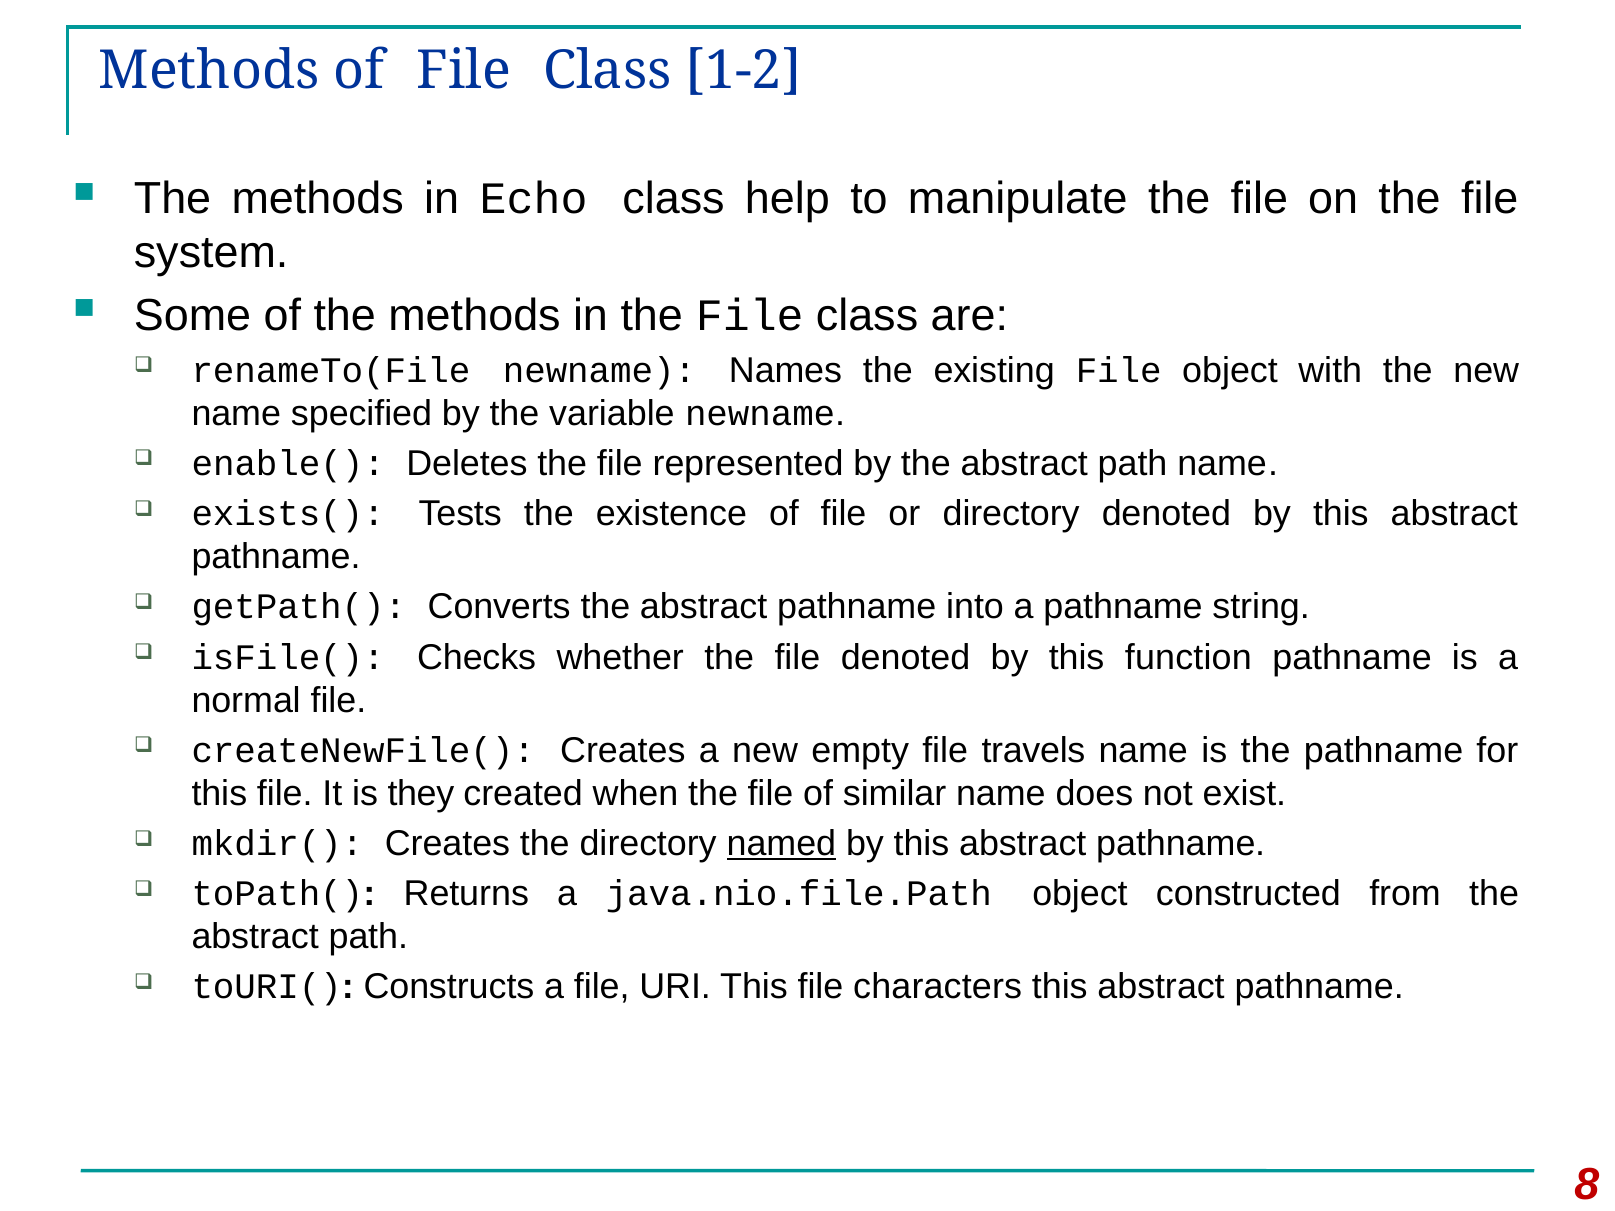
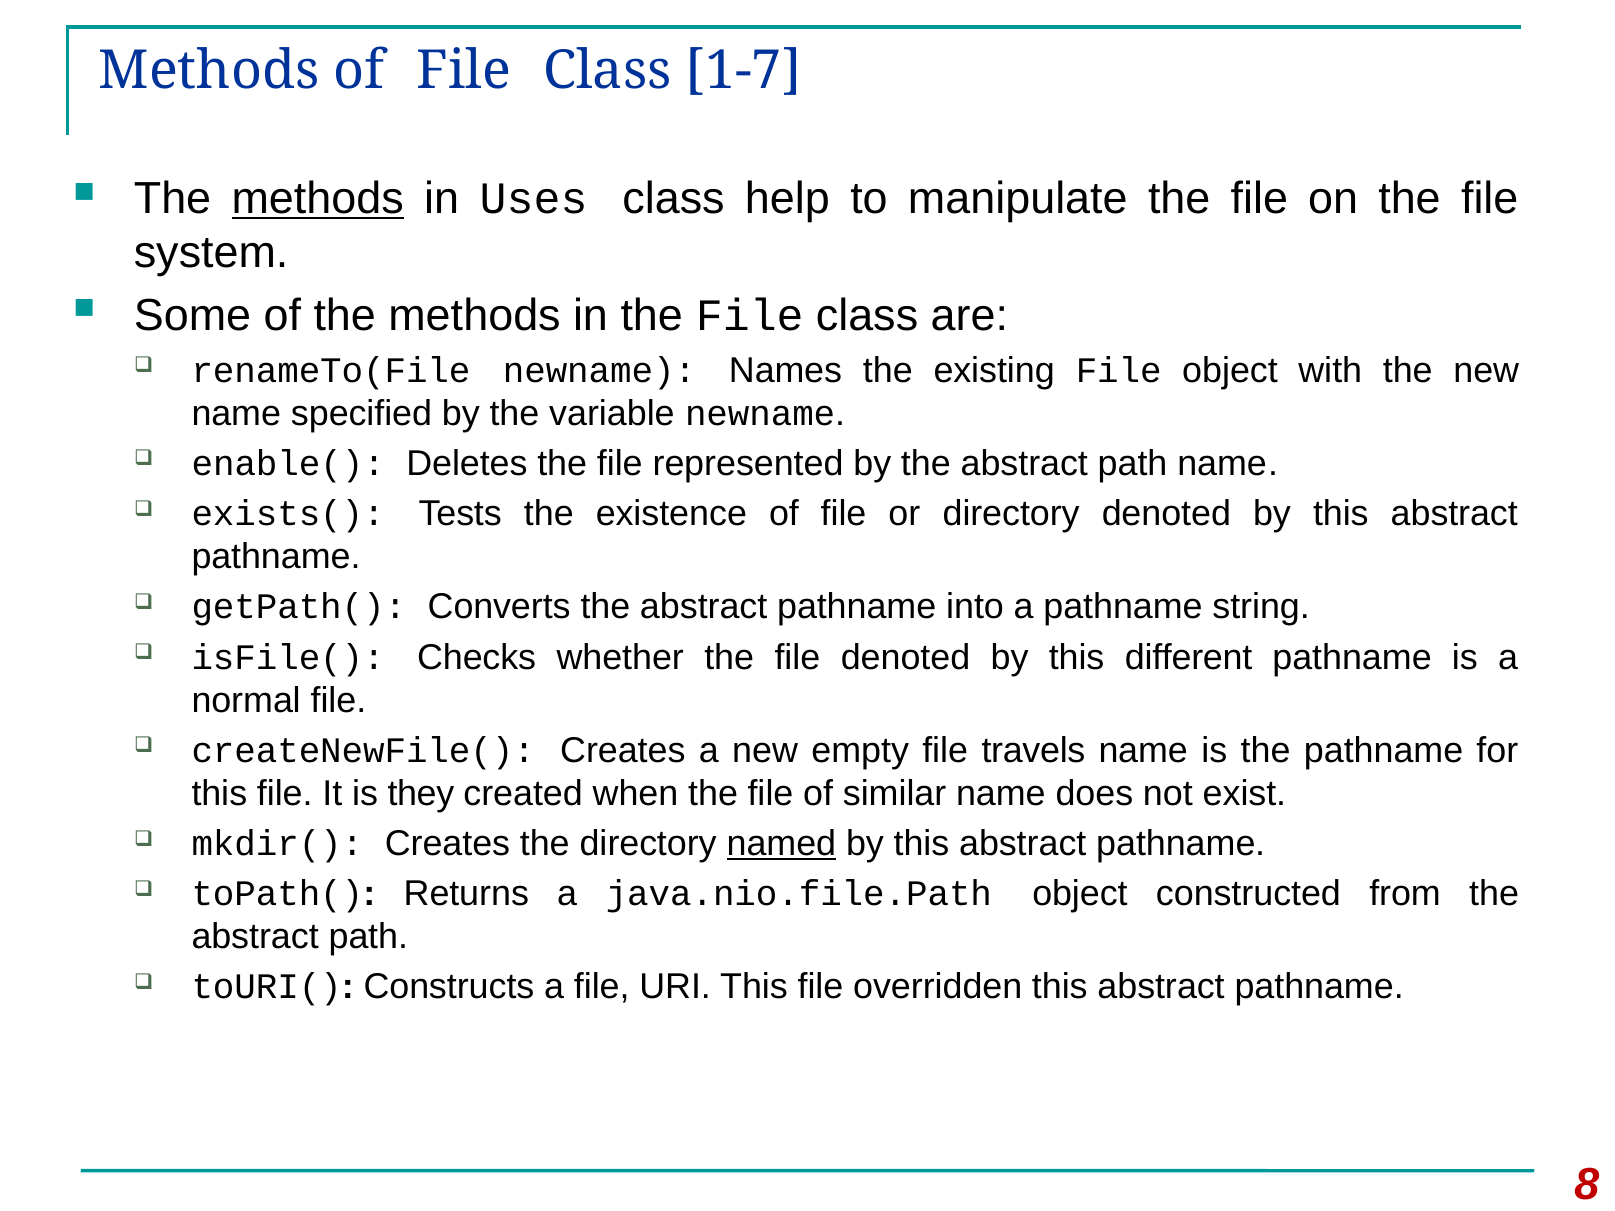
1-2: 1-2 -> 1-7 (744, 71)
methods underline: none -> present (318, 199)
Echo: Echo -> Uses (534, 199)
function: function -> different (1189, 657)
characters: characters -> overridden (938, 987)
